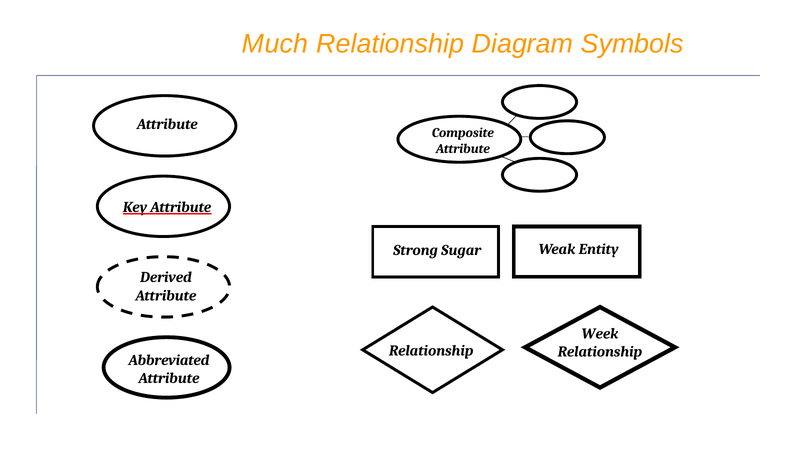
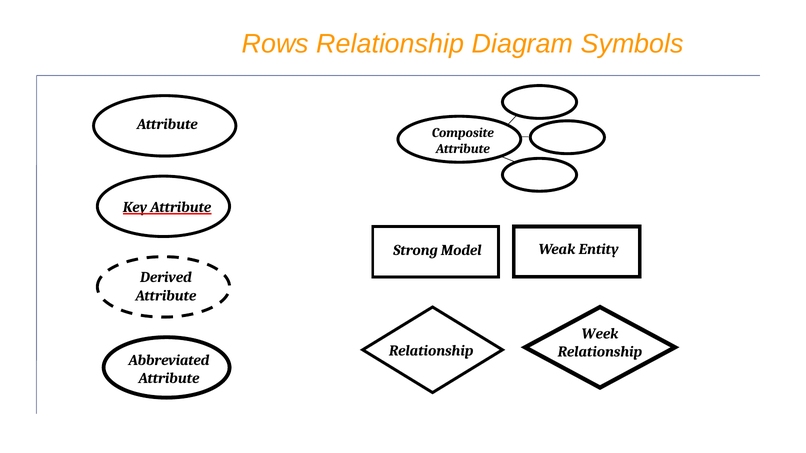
Much: Much -> Rows (275, 44)
Sugar: Sugar -> Model (461, 250)
